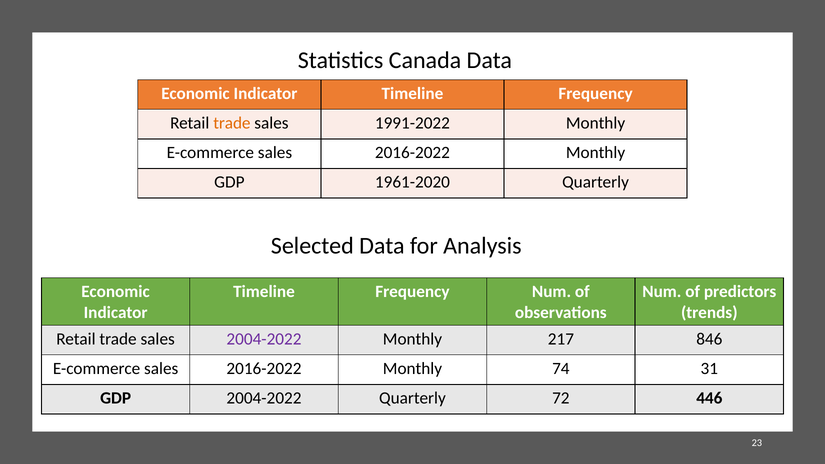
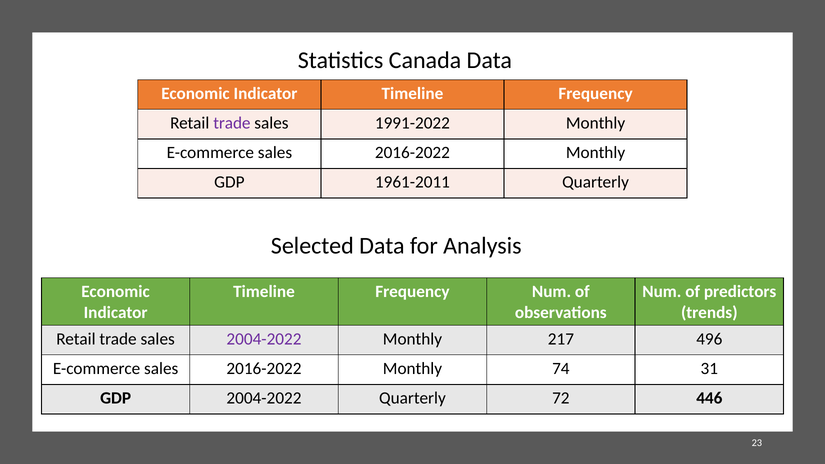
trade colour: orange -> purple (232, 123)
1961-2020: 1961-2020 -> 1961-2011 (412, 182)
846: 846 -> 496 (709, 339)
